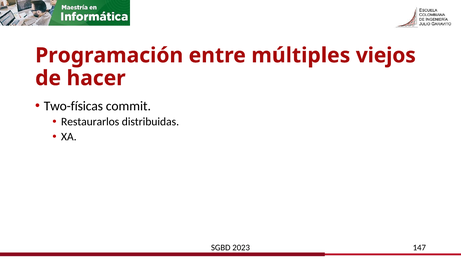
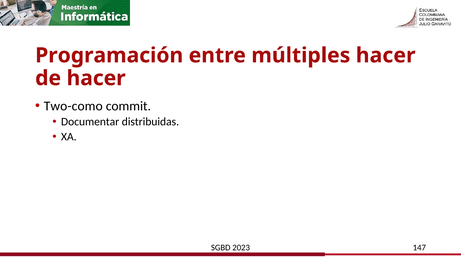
múltiples viejos: viejos -> hacer (386, 55)
Two-físicas: Two-físicas -> Two-como (73, 106)
Restaurarlos: Restaurarlos -> Documentar (90, 122)
